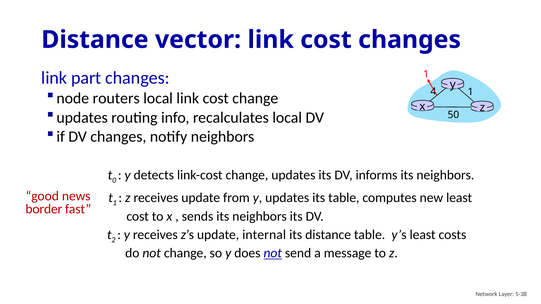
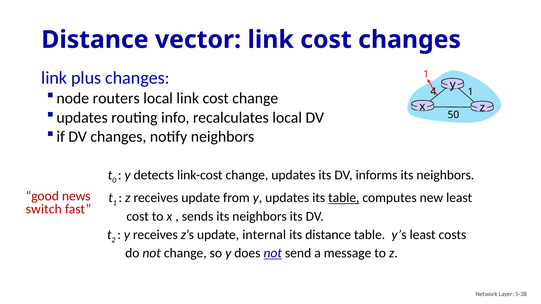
part: part -> plus (86, 78)
table underline: none -> present (344, 198)
border: border -> switch (44, 209)
